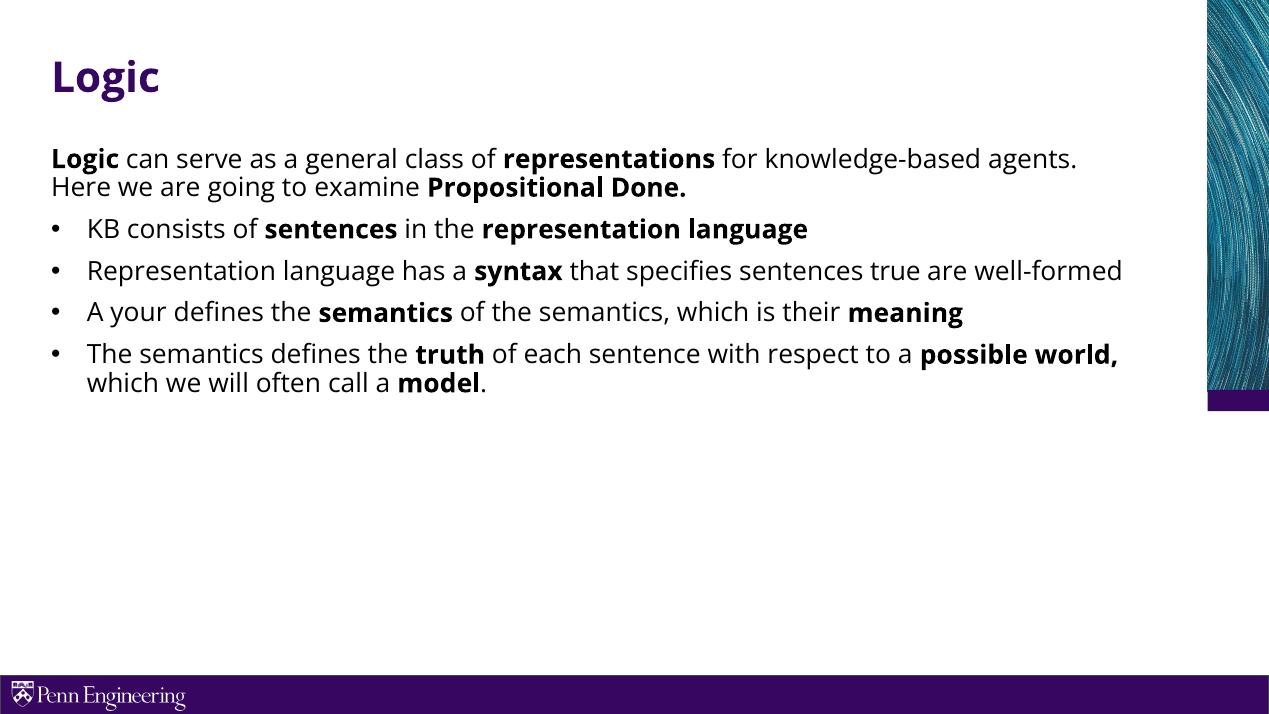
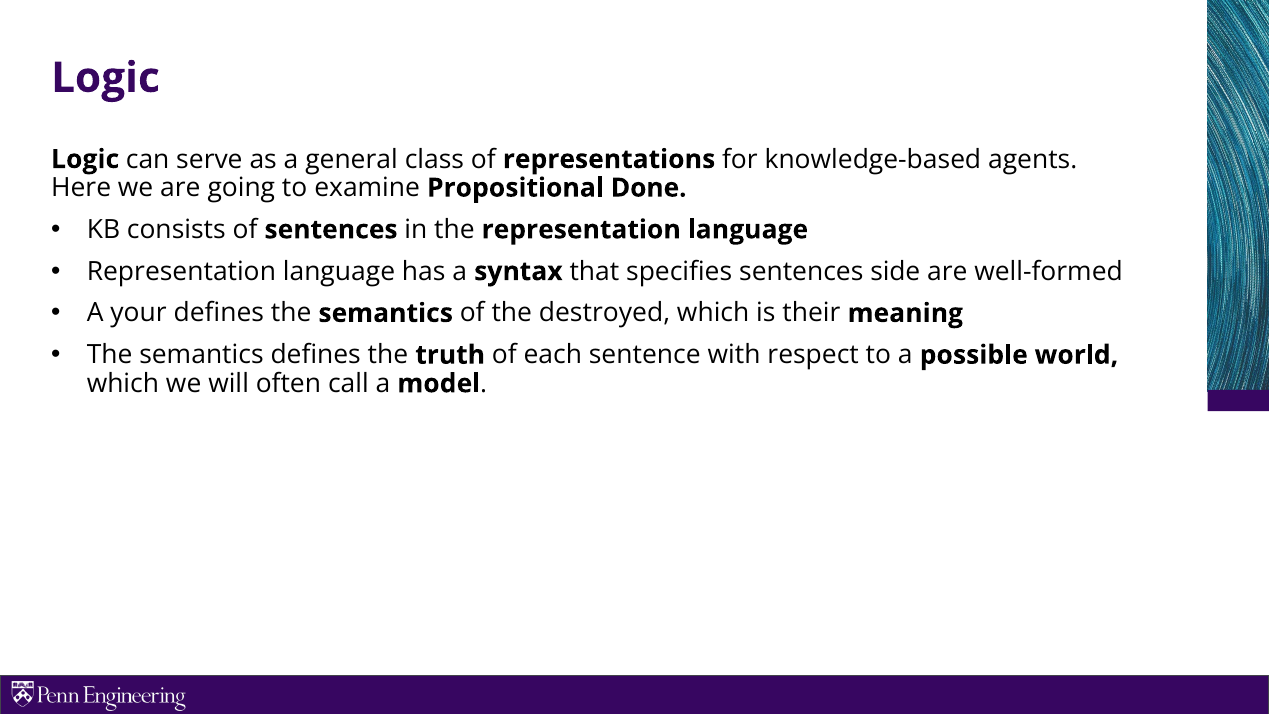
true: true -> side (895, 271)
of the semantics: semantics -> destroyed (604, 313)
